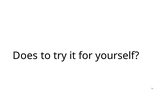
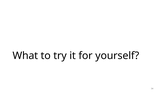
Does: Does -> What (25, 56)
